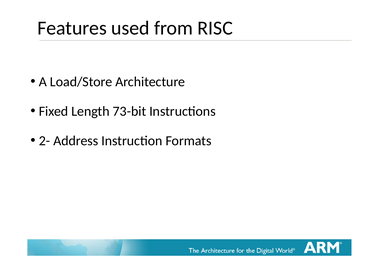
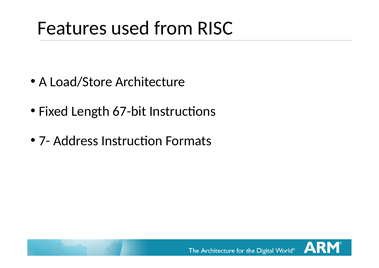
73-bit: 73-bit -> 67-bit (129, 111)
2-: 2- -> 7- (44, 141)
